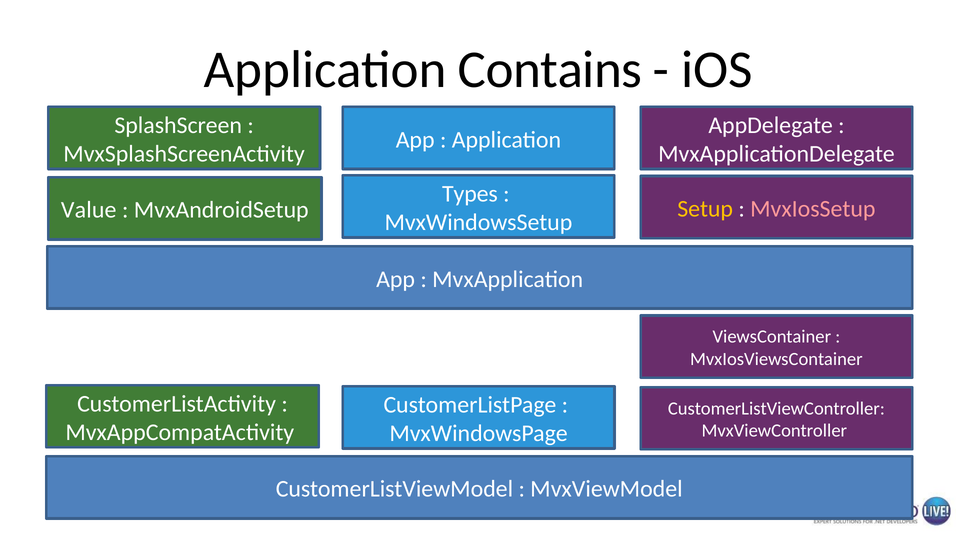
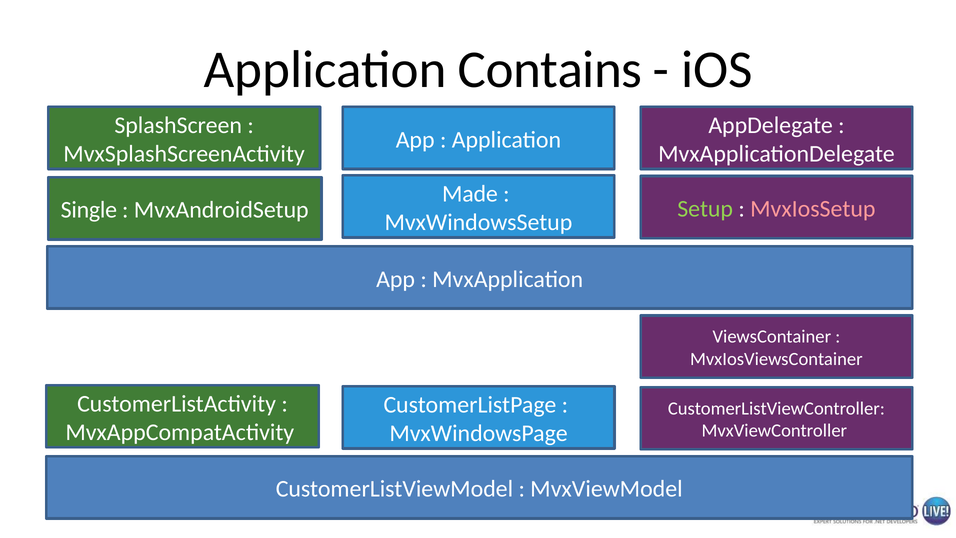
Types: Types -> Made (470, 194)
Setup colour: yellow -> light green (705, 209)
Value: Value -> Single (89, 210)
